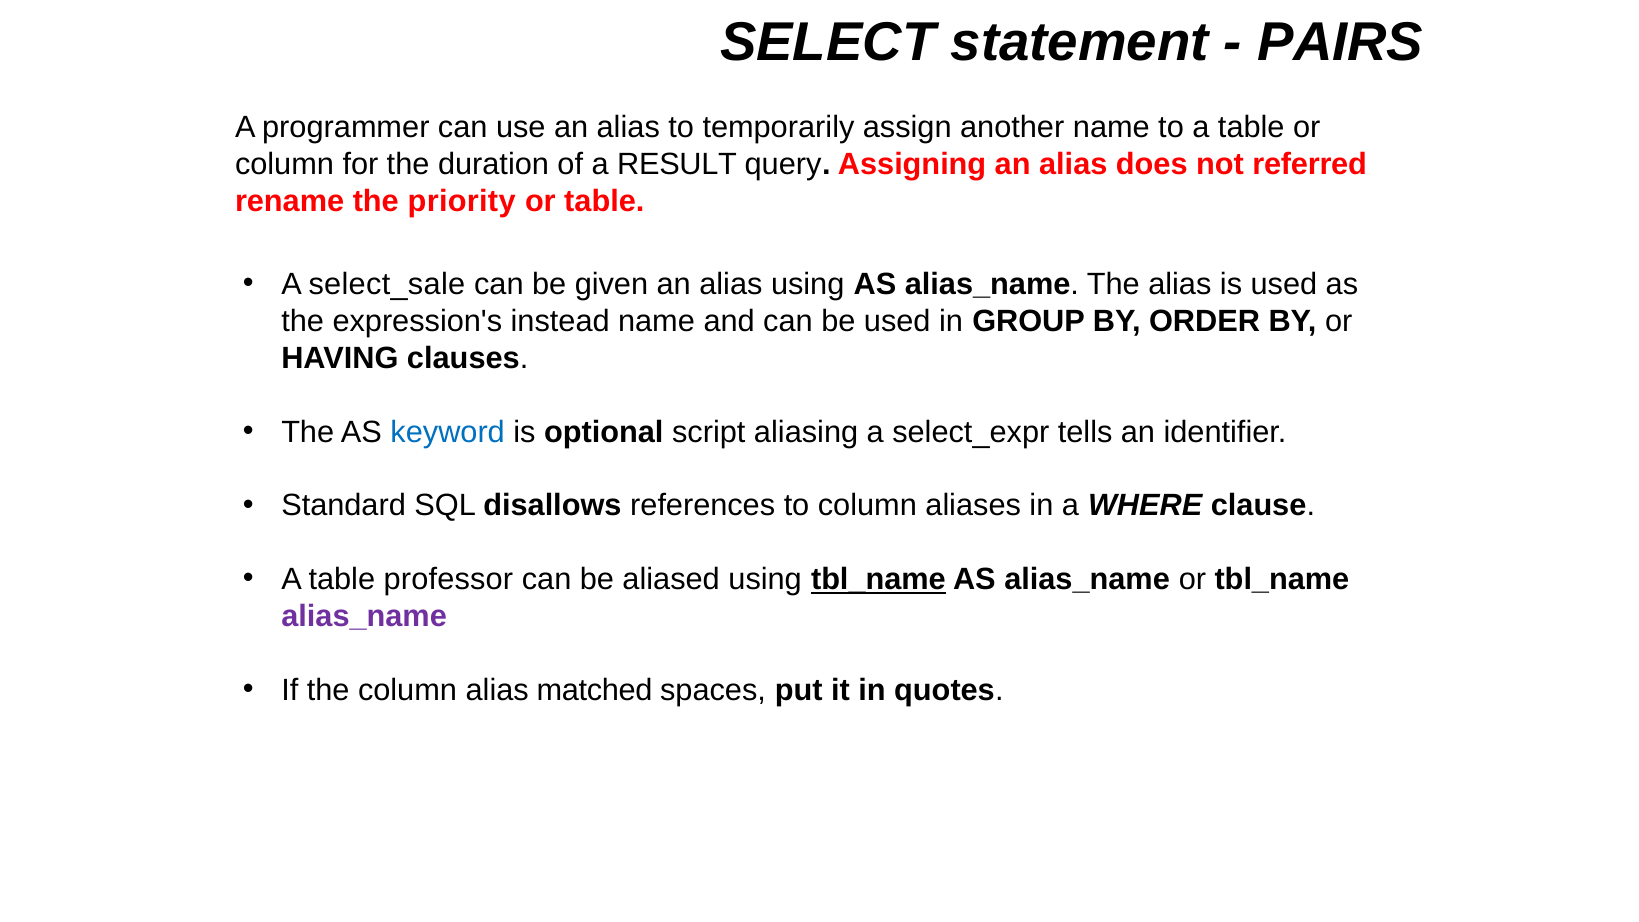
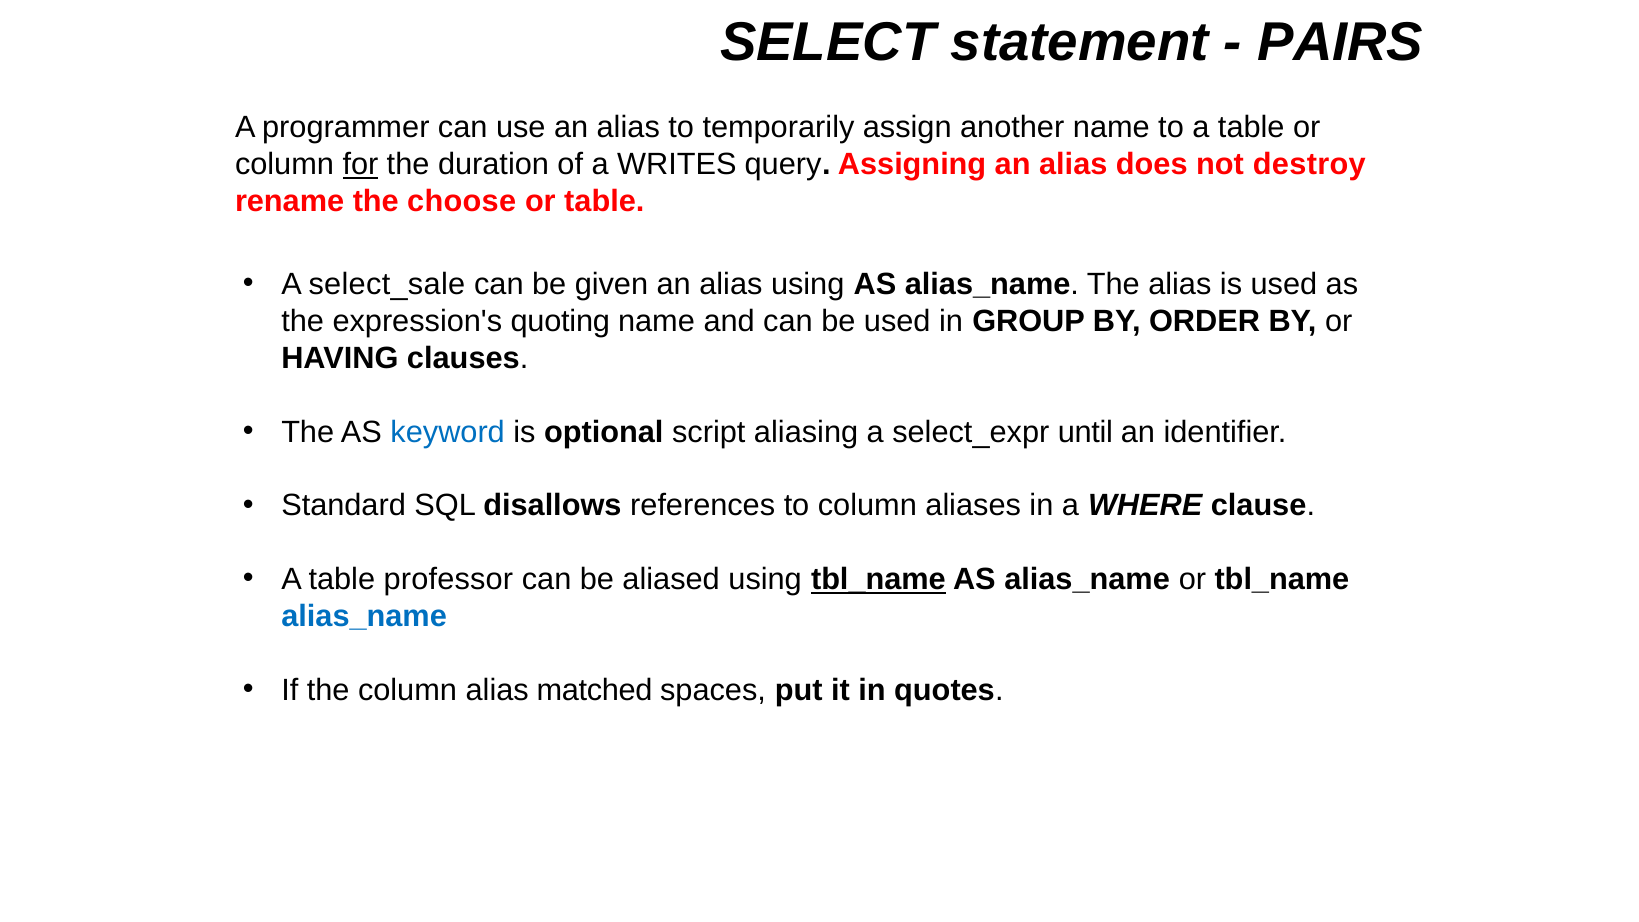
for underline: none -> present (360, 165)
RESULT: RESULT -> WRITES (677, 165)
referred: referred -> destroy (1309, 165)
priority: priority -> choose (462, 202)
instead: instead -> quoting (560, 321)
tells: tells -> until (1085, 432)
alias_name colour: purple -> blue (364, 616)
